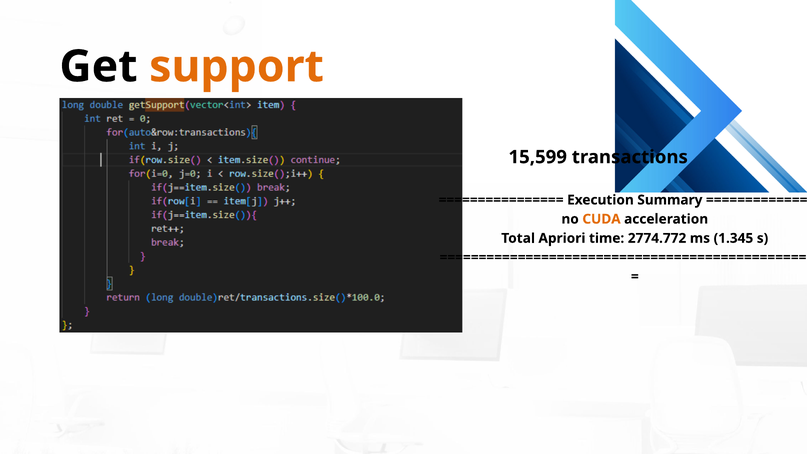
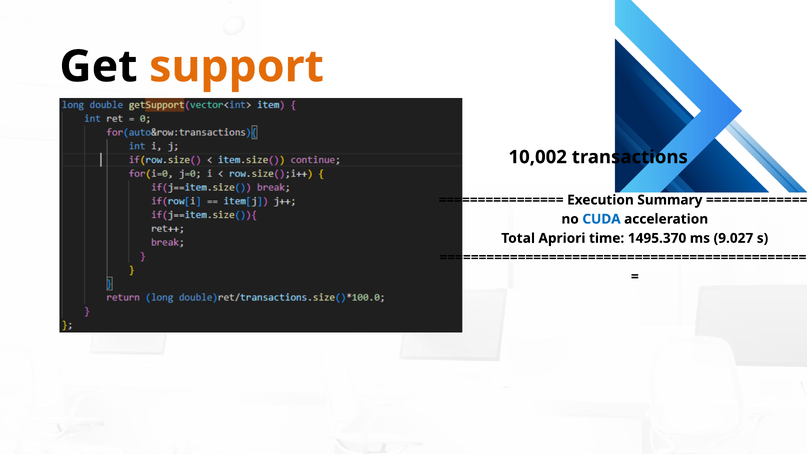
15,599: 15,599 -> 10,002 (538, 157)
CUDA colour: orange -> blue (601, 219)
2774.772: 2774.772 -> 1495.370 (657, 238)
1.345: 1.345 -> 9.027 (733, 238)
